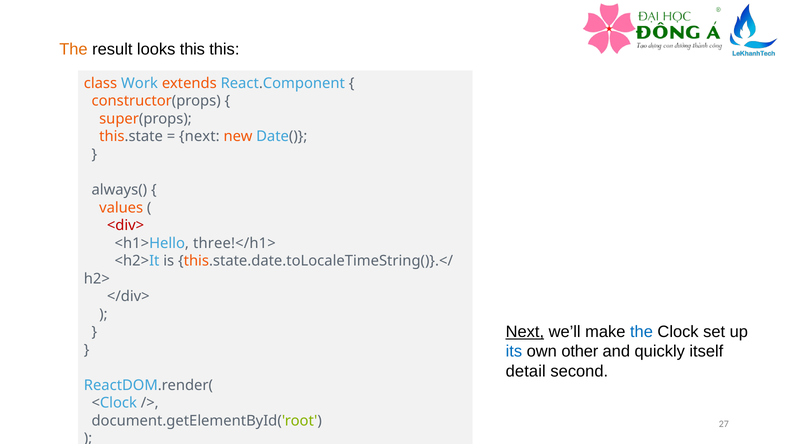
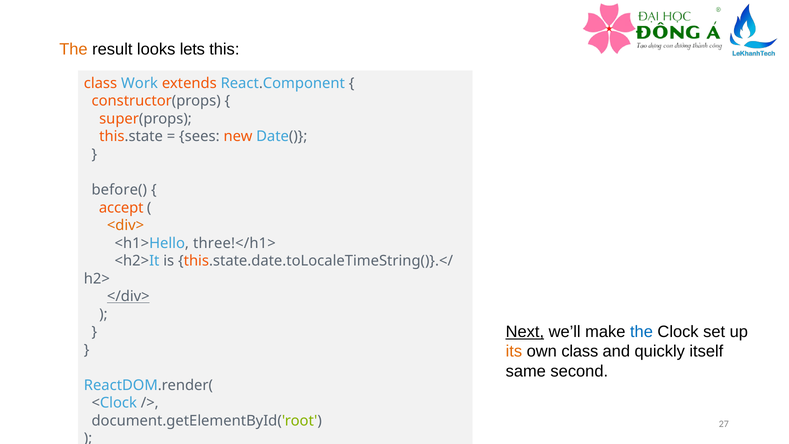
looks this: this -> lets (192, 49)
next: next -> sees (199, 137)
always(: always( -> before( (119, 190)
values: values -> accept (121, 208)
<div> colour: red -> orange (126, 225)
</div> underline: none -> present (128, 296)
its colour: blue -> orange (514, 351)
own other: other -> class (580, 351)
detail: detail -> same (526, 371)
